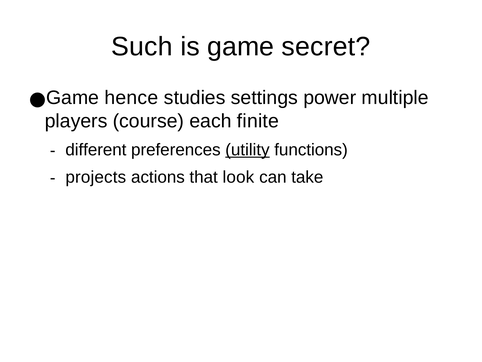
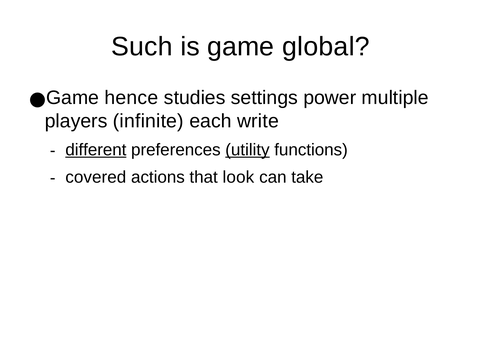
secret: secret -> global (326, 46)
course: course -> infinite (148, 121)
finite: finite -> write (258, 121)
different underline: none -> present (96, 150)
projects: projects -> covered (96, 177)
